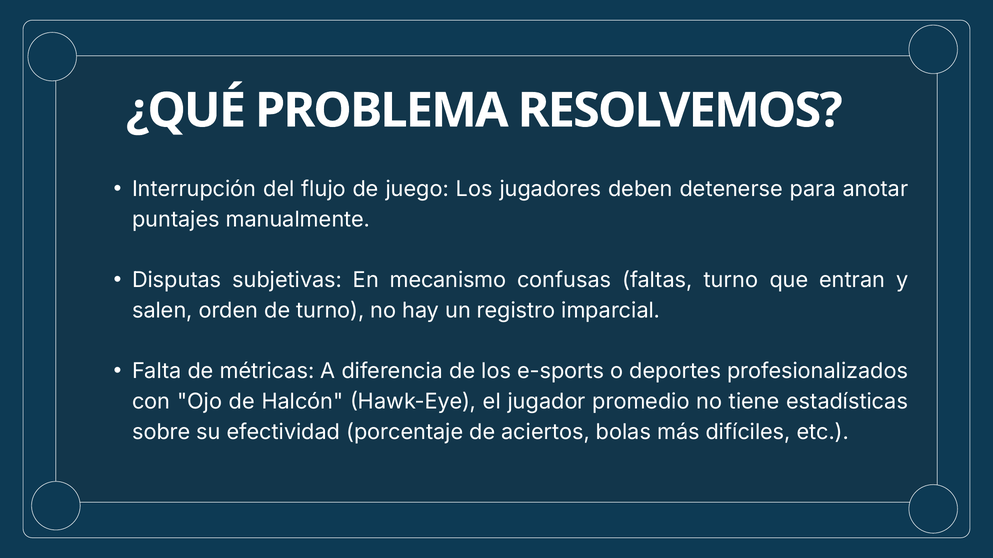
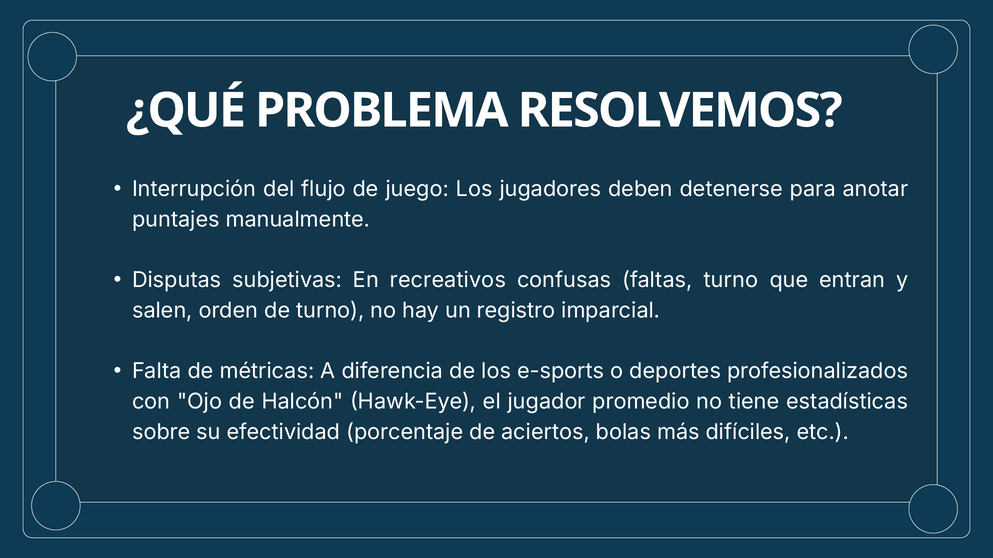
mecanismo: mecanismo -> recreativos (448, 280)
